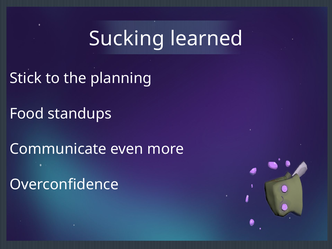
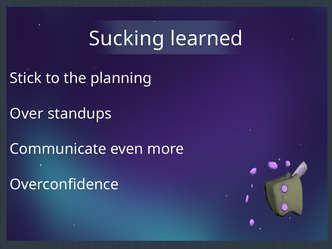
Food: Food -> Over (27, 114)
